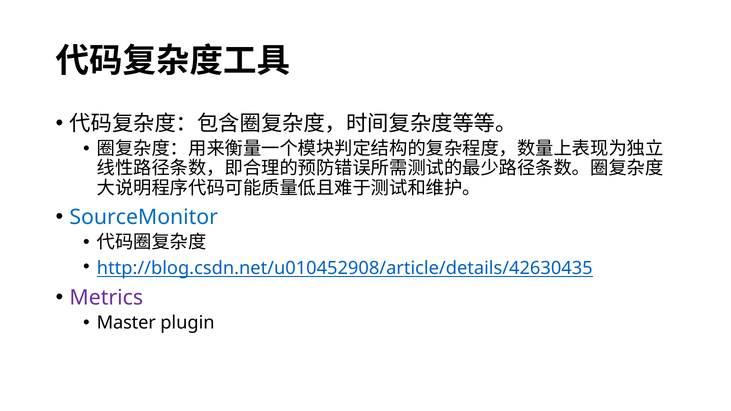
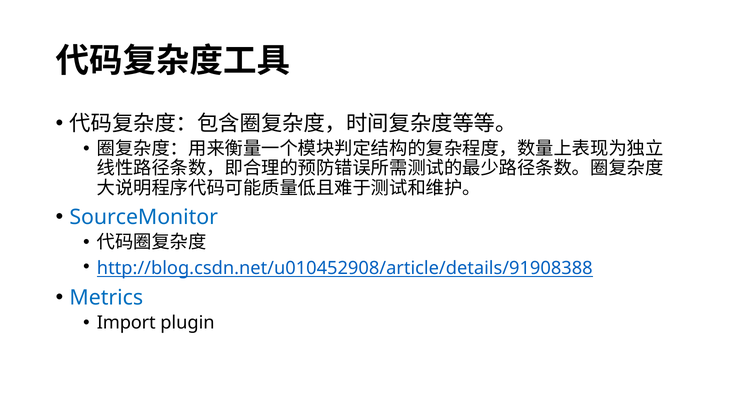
http://blog.csdn.net/u010452908/article/details/42630435: http://blog.csdn.net/u010452908/article/details/42630435 -> http://blog.csdn.net/u010452908/article/details/91908388 (345, 268)
Metrics colour: purple -> blue (106, 298)
Master: Master -> Import (126, 323)
